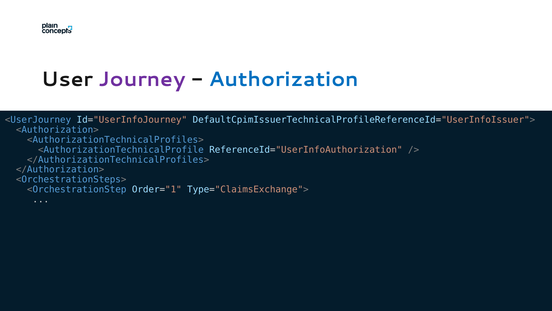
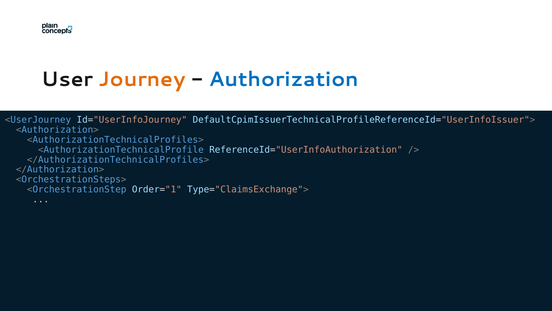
Journey colour: purple -> orange (142, 79)
